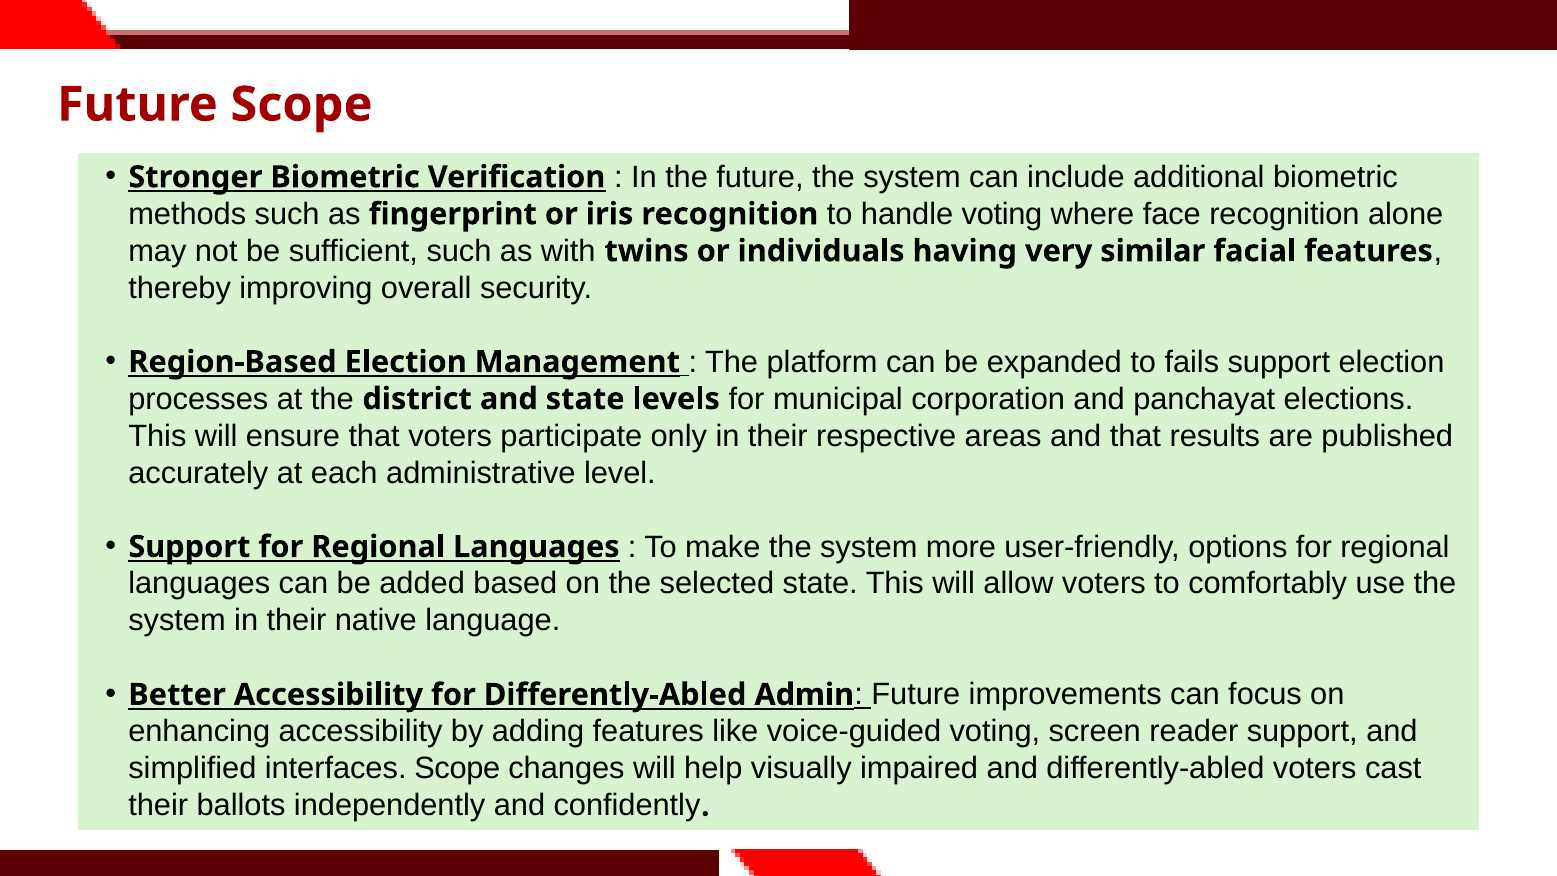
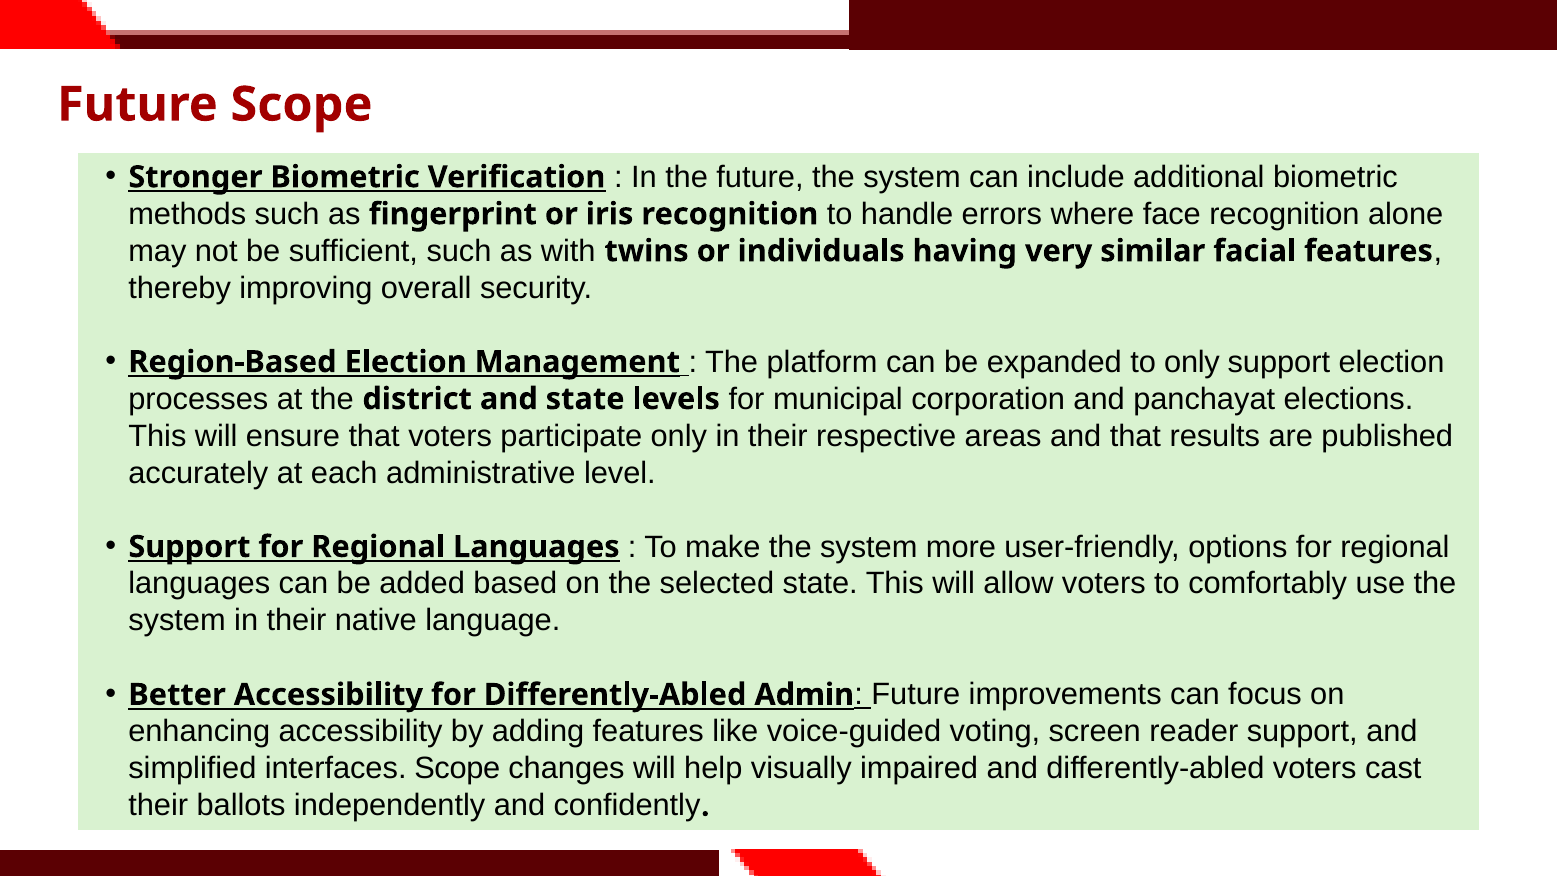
handle voting: voting -> errors (1002, 214)
to fails: fails -> only (1192, 362)
